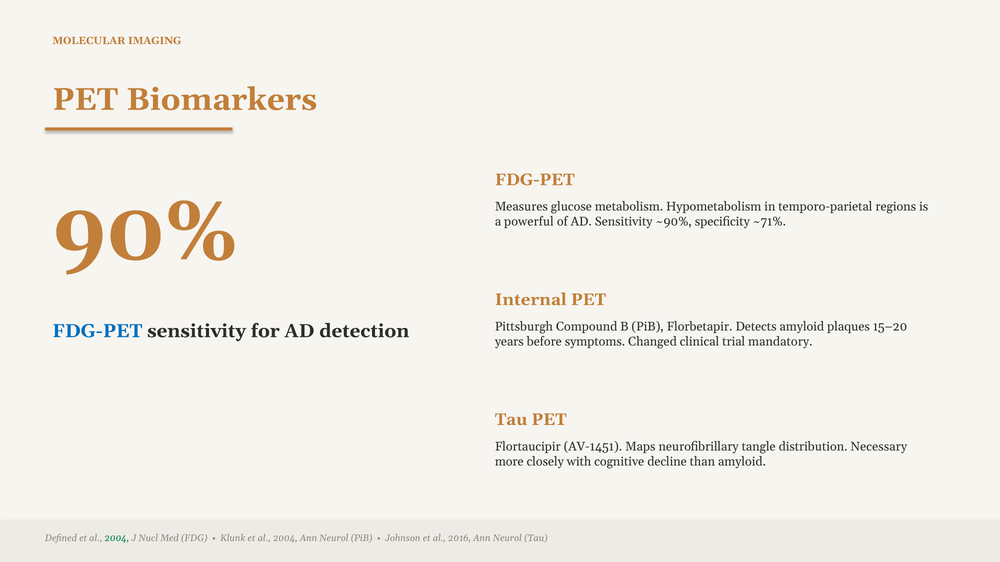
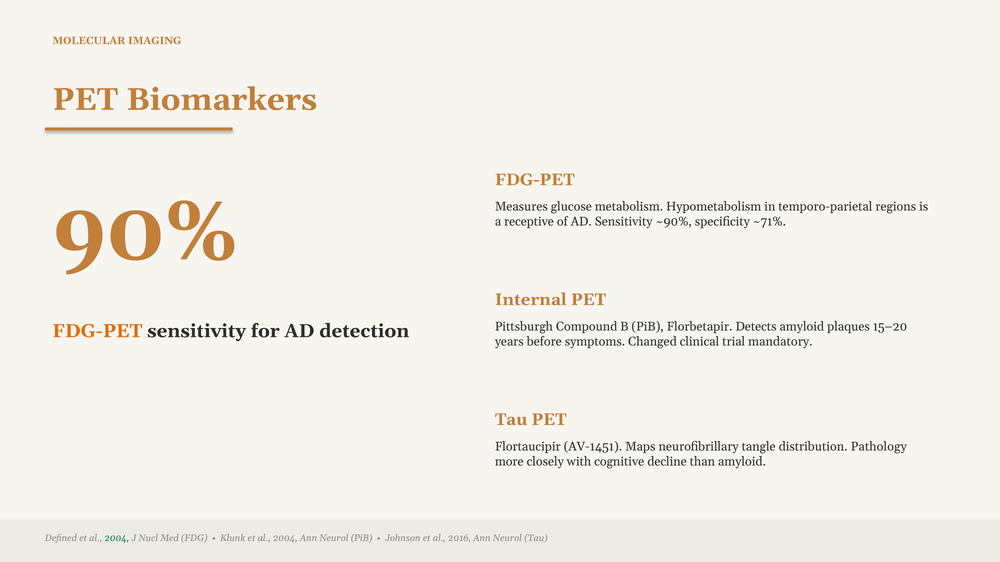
powerful: powerful -> receptive (529, 222)
FDG-PET colour: blue -> orange (97, 331)
Necessary: Necessary -> Pathology (879, 447)
